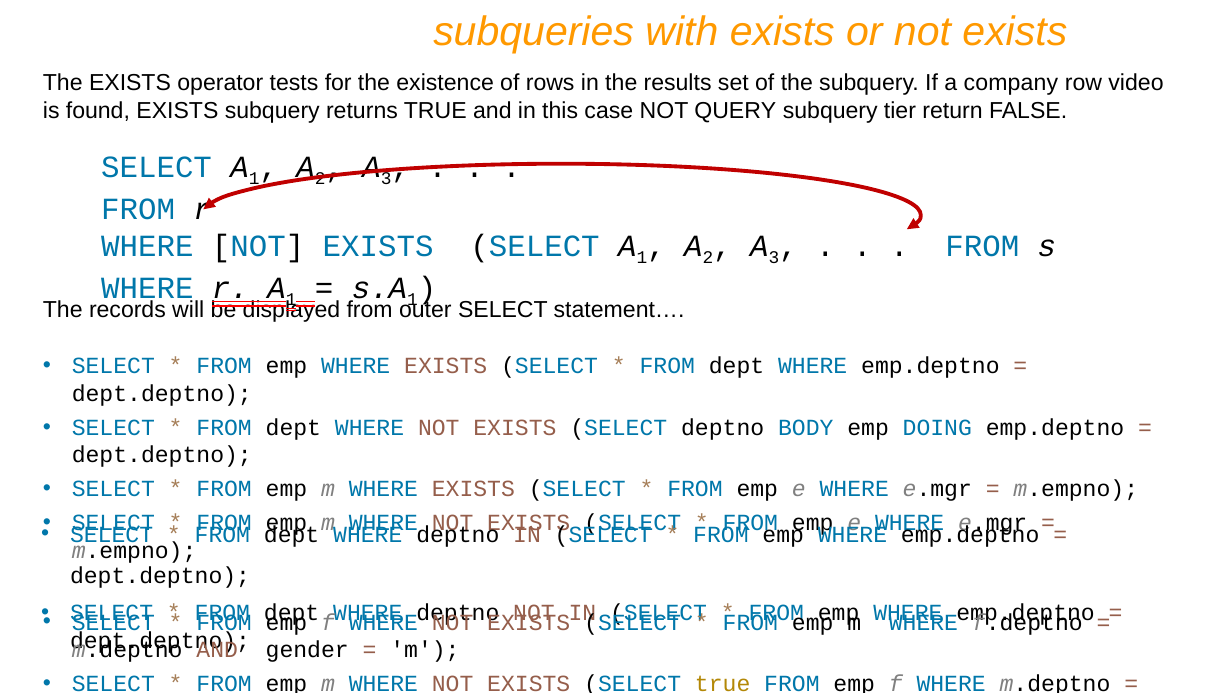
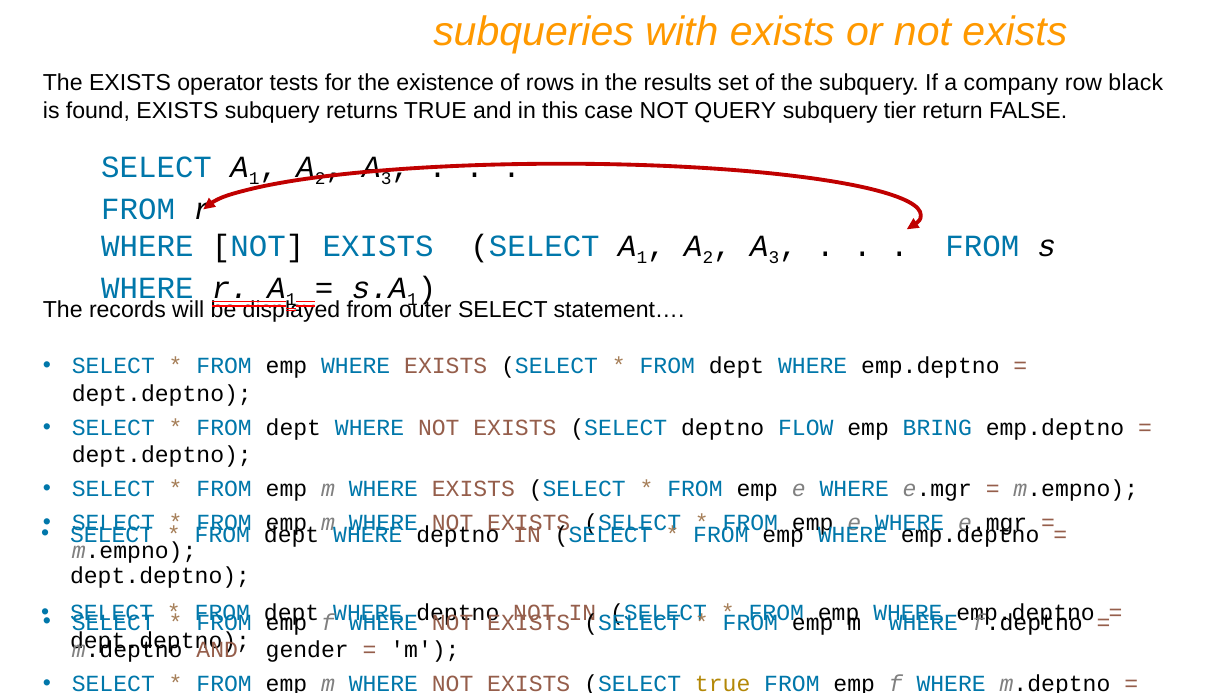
video: video -> black (1136, 83)
BODY: BODY -> FLOW (806, 427)
DOING: DOING -> BRING (937, 427)
